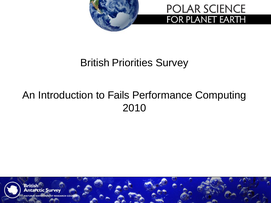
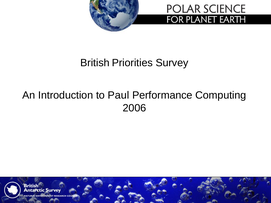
Fails: Fails -> Paul (118, 95)
2010: 2010 -> 2006 (134, 108)
